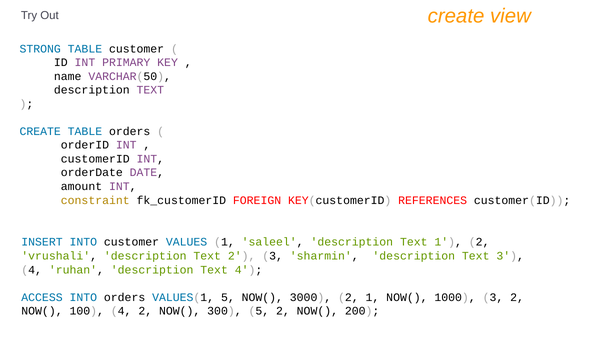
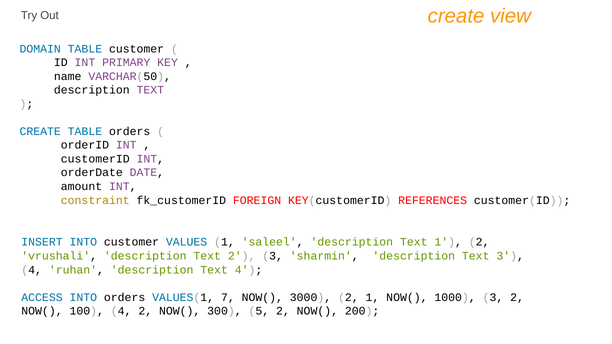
STRONG: STRONG -> DOMAIN (40, 49)
VALUES(1 5: 5 -> 7 (228, 297)
